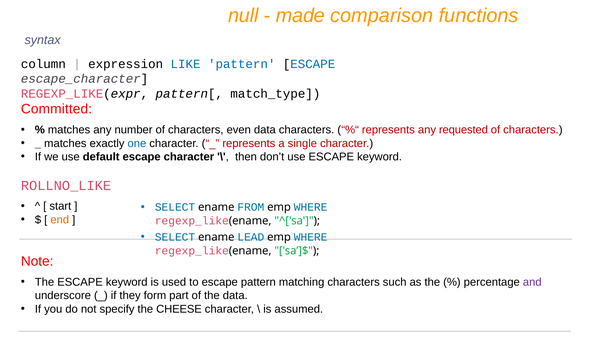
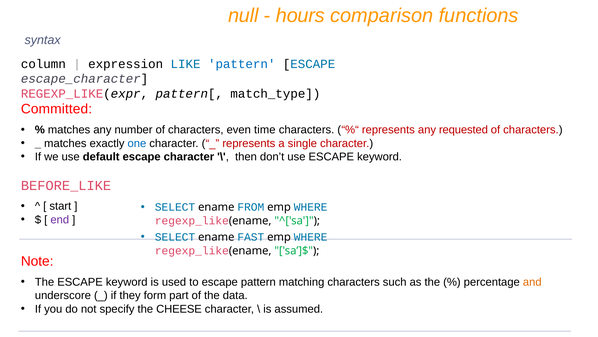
made: made -> hours (300, 16)
even data: data -> time (265, 130)
ROLLNO_LIKE: ROLLNO_LIKE -> BEFORE_LIKE (66, 185)
end colour: orange -> purple (60, 219)
LEAD: LEAD -> FAST (251, 237)
and colour: purple -> orange (532, 282)
